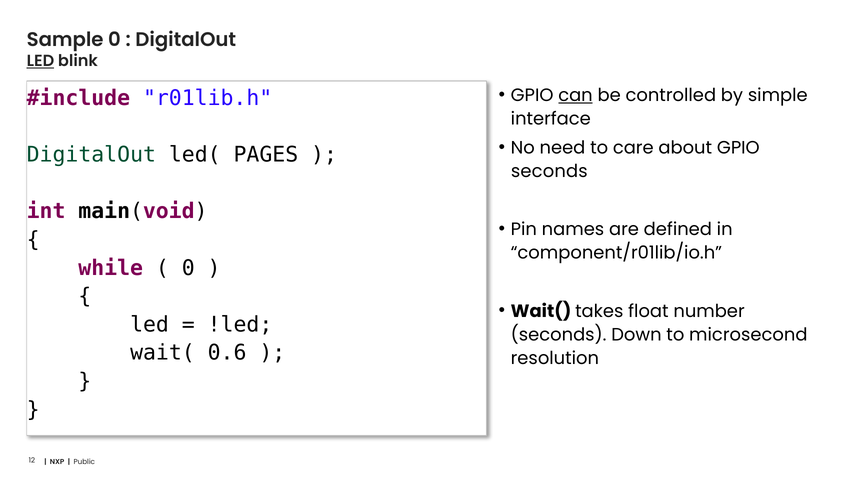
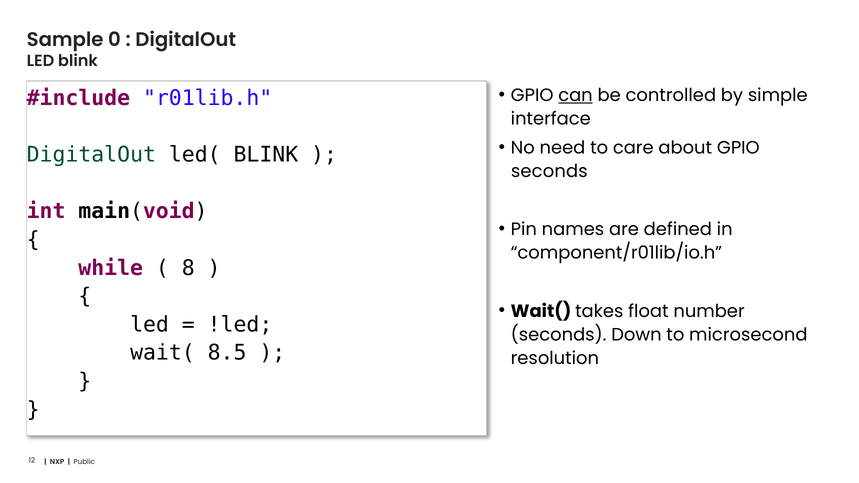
LED underline: present -> none (40, 61)
led( PAGES: PAGES -> BLINK (266, 155)
0: 0 -> 8 (188, 268)
0.6: 0.6 -> 8.5 (227, 353)
